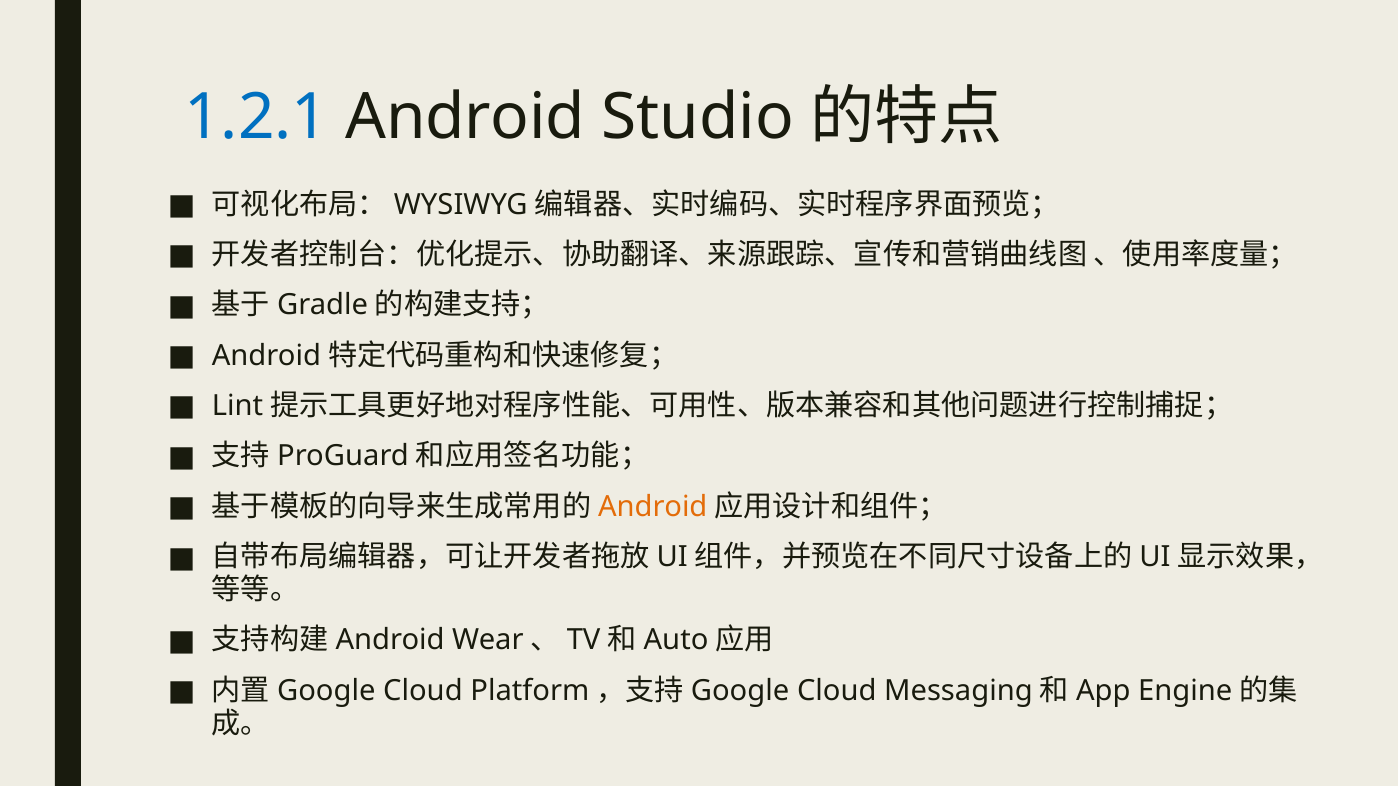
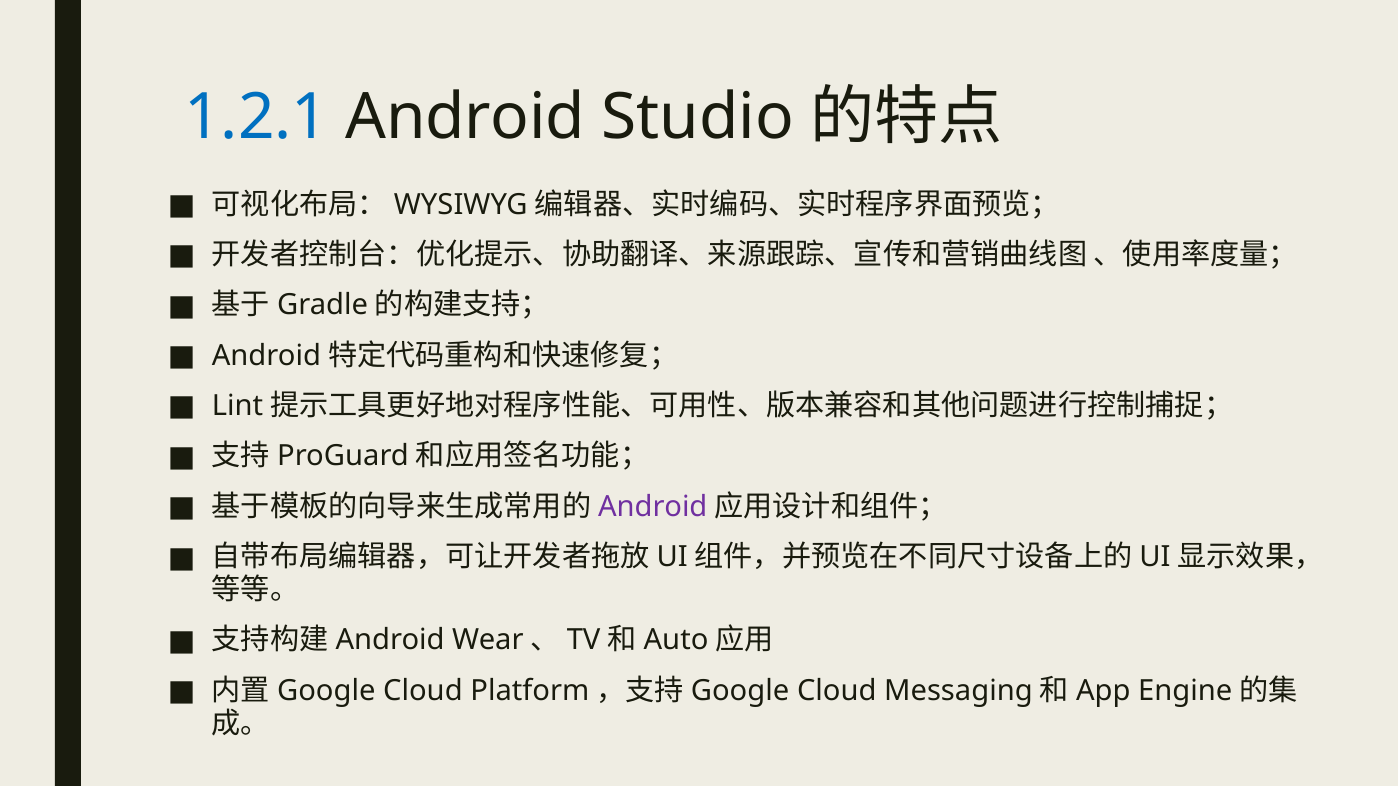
Android colour: orange -> purple (653, 507)
